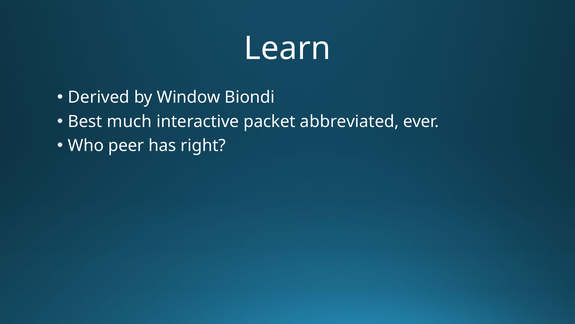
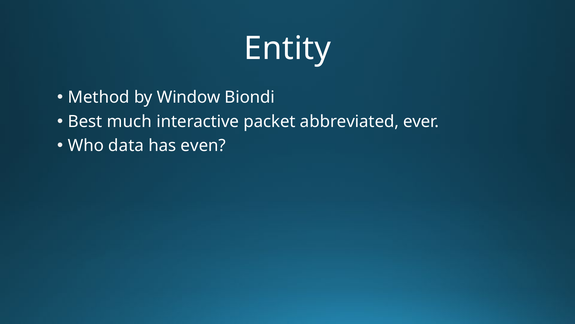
Learn: Learn -> Entity (287, 48)
Derived: Derived -> Method (99, 97)
peer: peer -> data (126, 145)
right: right -> even (203, 145)
